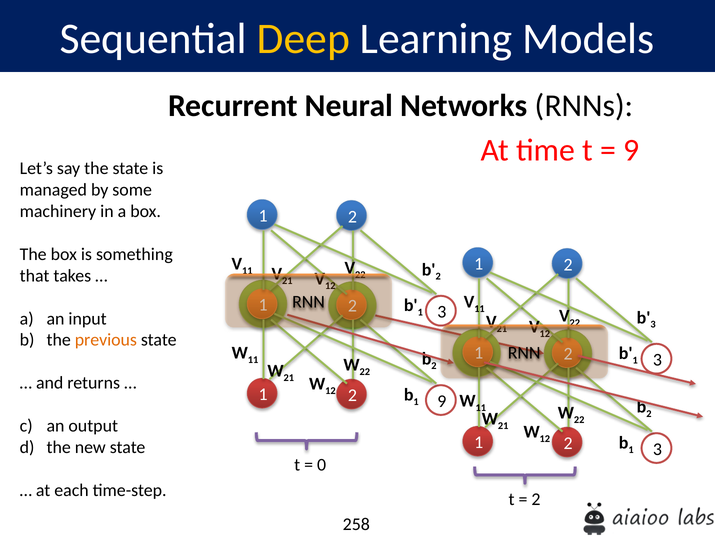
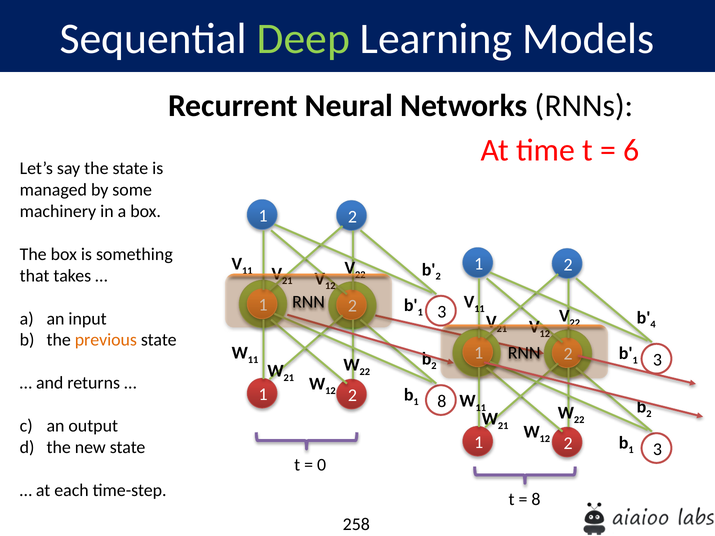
Deep colour: yellow -> light green (303, 39)
9: 9 -> 6 (631, 150)
3: 3 -> 4 (653, 325)
2 9: 9 -> 8 (442, 401)
2: 2 -> 8 (536, 500)
